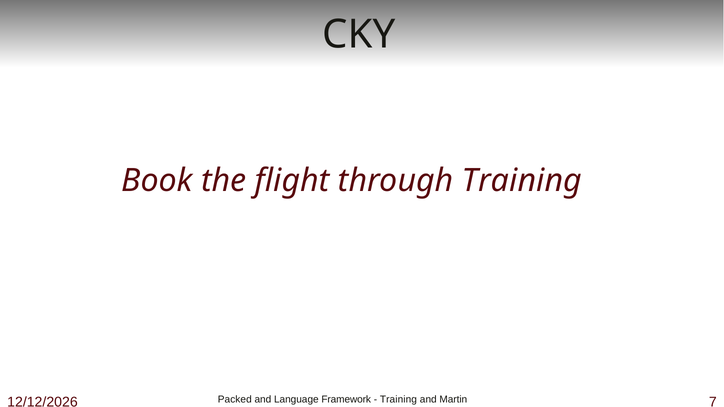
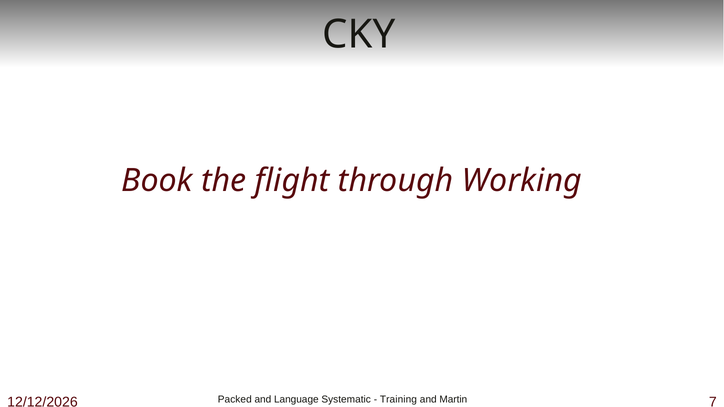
through Training: Training -> Working (522, 181)
Framework: Framework -> Systematic (346, 400)
